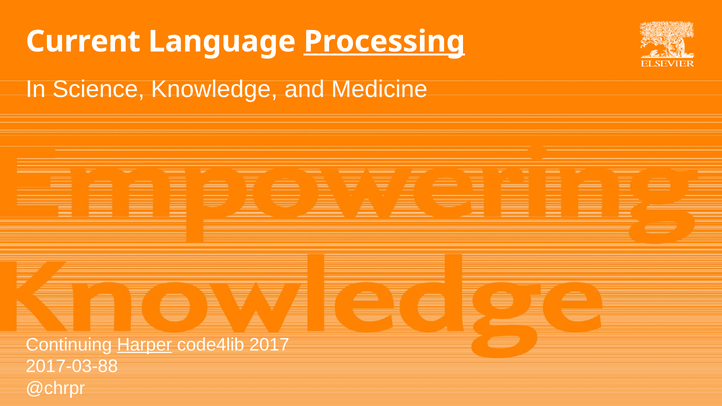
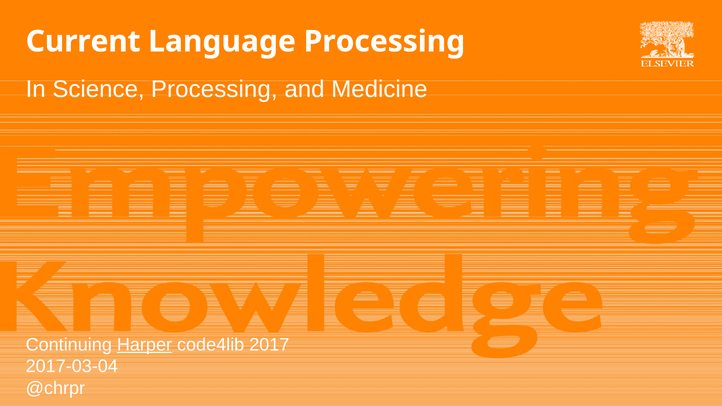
Processing underline: present -> none (384, 42)
Science Knowledge: Knowledge -> Processing (214, 90)
2017-03-88: 2017-03-88 -> 2017-03-04 (72, 367)
